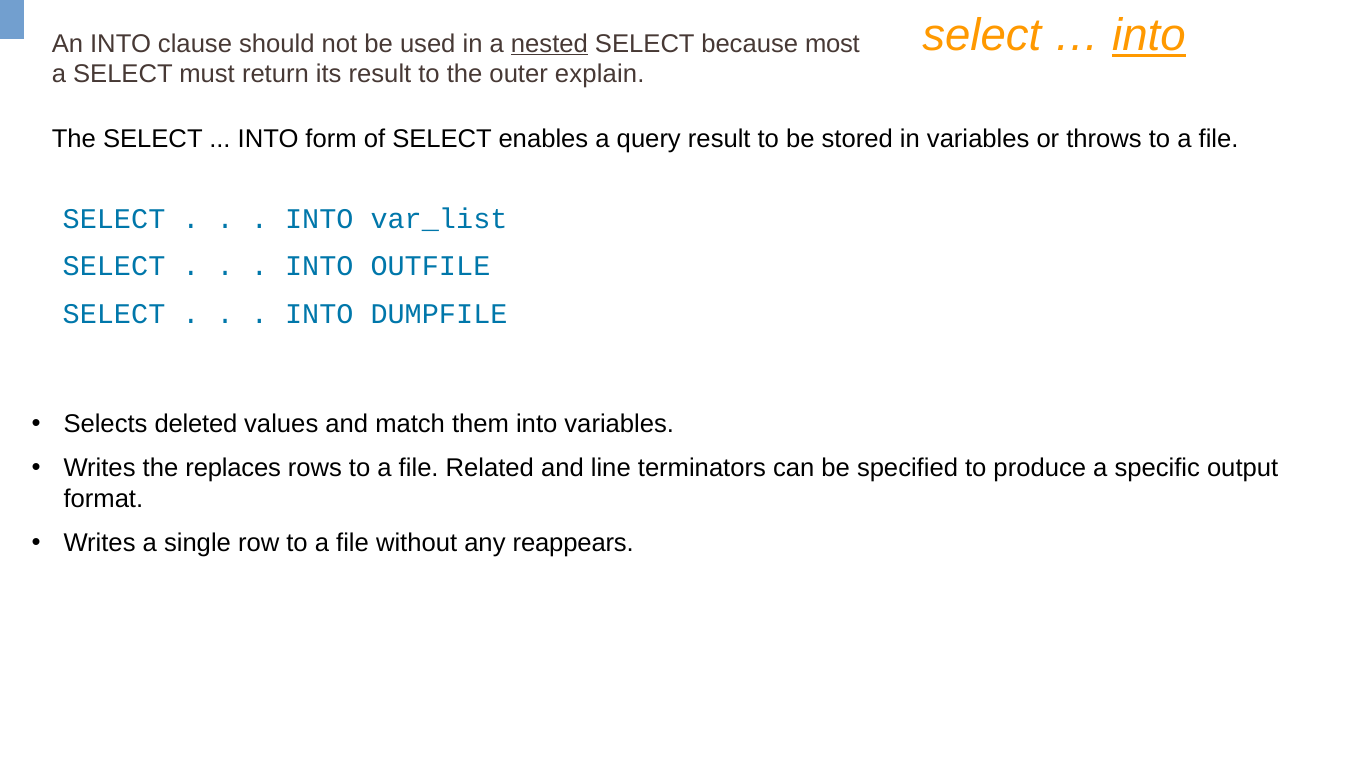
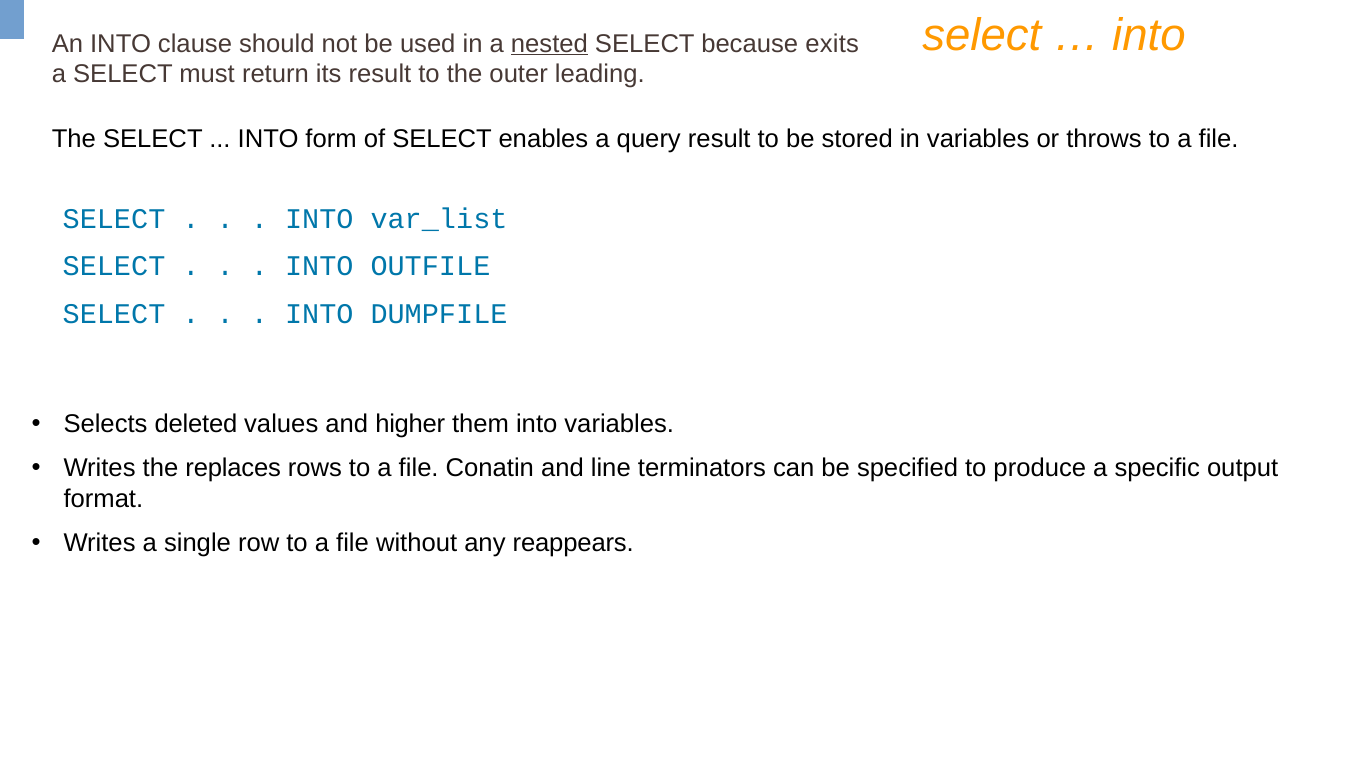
into underline: present -> none (1149, 36)
most: most -> exits (832, 44)
explain: explain -> leading (600, 74)
match: match -> higher (410, 424)
Related: Related -> Conatin (490, 468)
